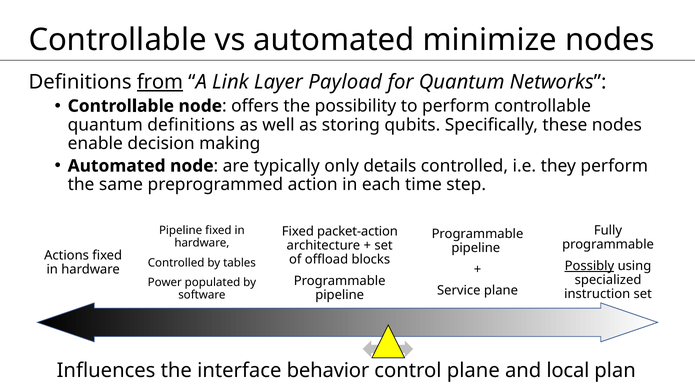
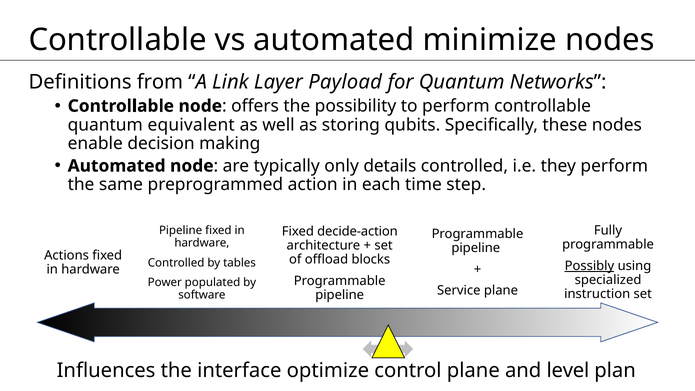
from underline: present -> none (160, 82)
quantum definitions: definitions -> equivalent (191, 125)
packet-action: packet-action -> decide-action (357, 231)
behavior: behavior -> optimize (328, 370)
local: local -> level (568, 370)
